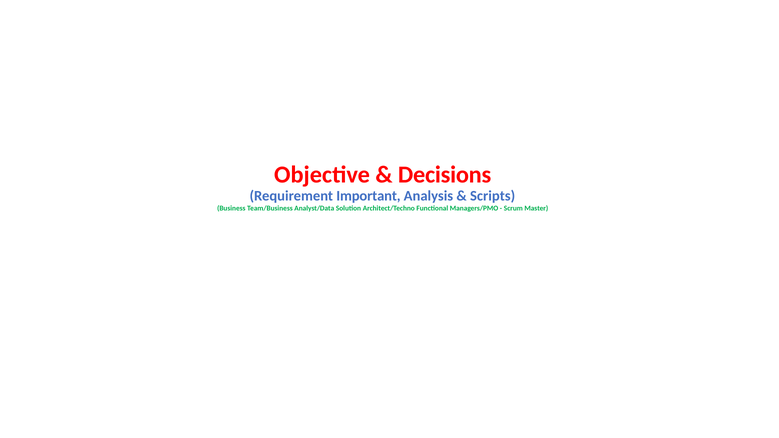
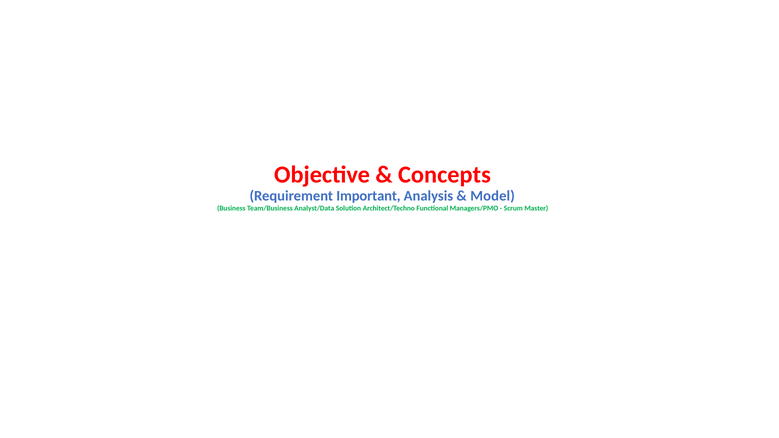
Decisions: Decisions -> Concepts (444, 175)
Scripts: Scripts -> Model (493, 196)
